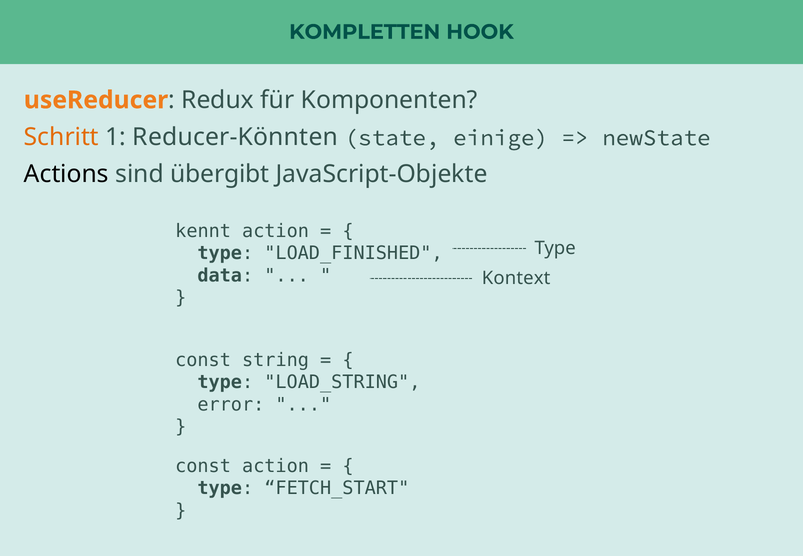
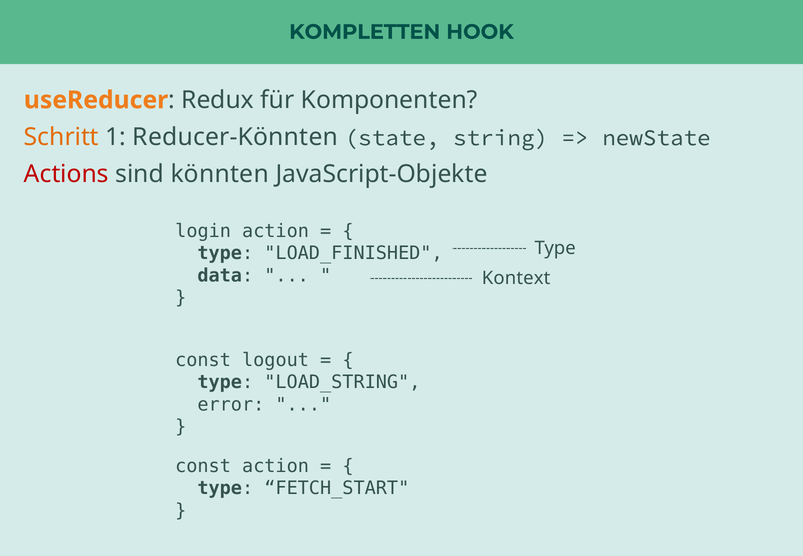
einige: einige -> string (501, 138)
Actions colour: black -> red (66, 174)
übergibt: übergibt -> könnten (220, 174)
kennt: kennt -> login (203, 231)
string: string -> logout (276, 360)
